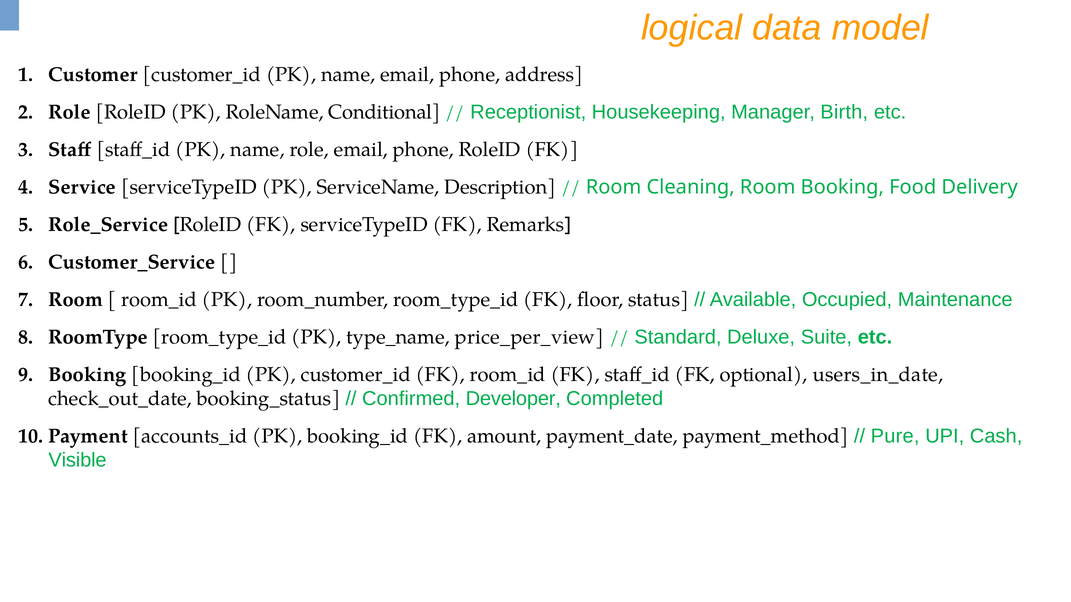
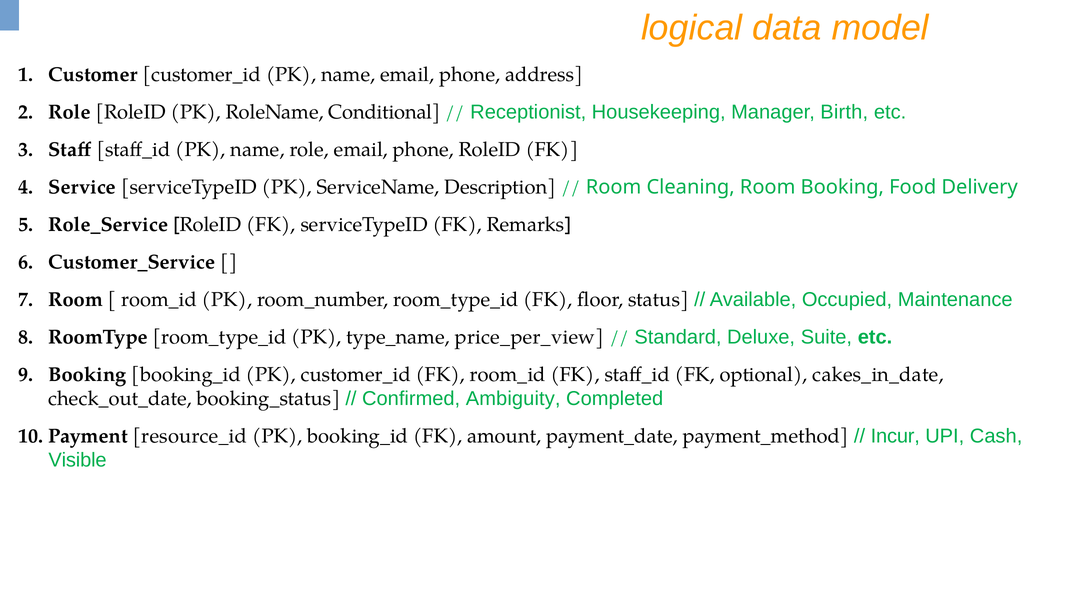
users_in_date: users_in_date -> cakes_in_date (878, 375)
Developer: Developer -> Ambiguity (513, 399)
accounts_id: accounts_id -> resource_id (190, 436)
Pure: Pure -> Incur (895, 436)
